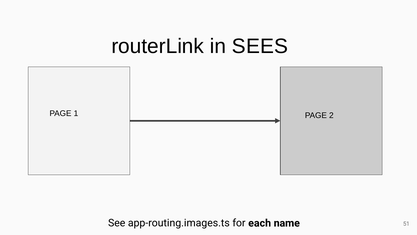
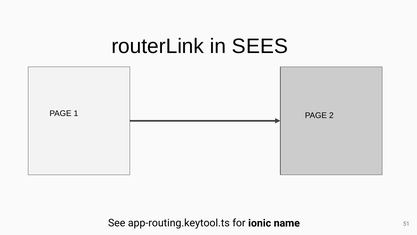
app-routing.images.ts: app-routing.images.ts -> app-routing.keytool.ts (179, 223)
each: each -> ionic (260, 223)
